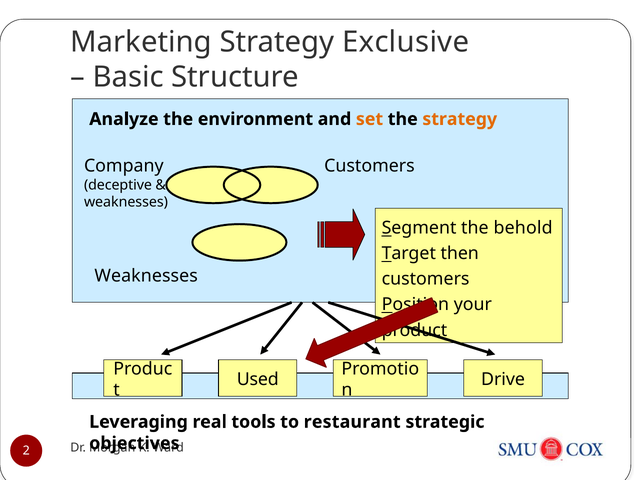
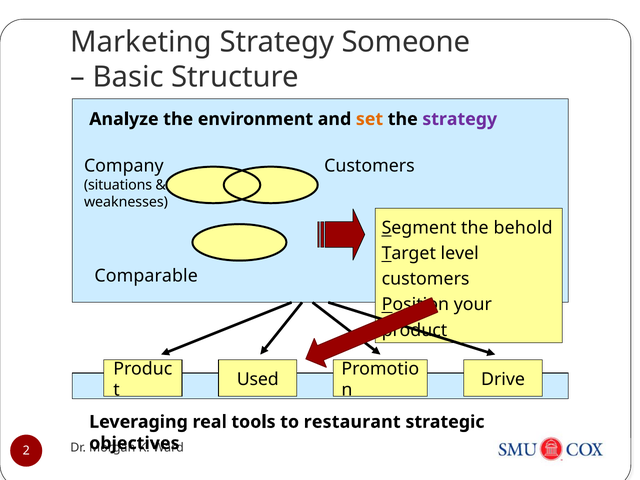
Exclusive: Exclusive -> Someone (406, 42)
strategy colour: orange -> purple (460, 119)
deceptive: deceptive -> situations (118, 185)
then: then -> level (460, 253)
Weaknesses: Weaknesses -> Comparable (146, 276)
